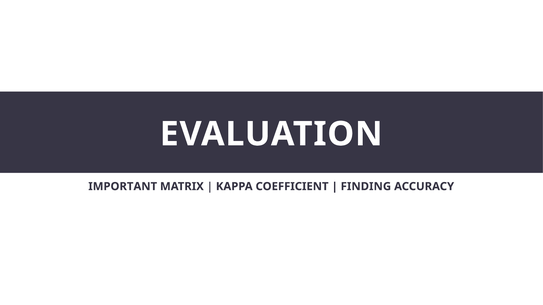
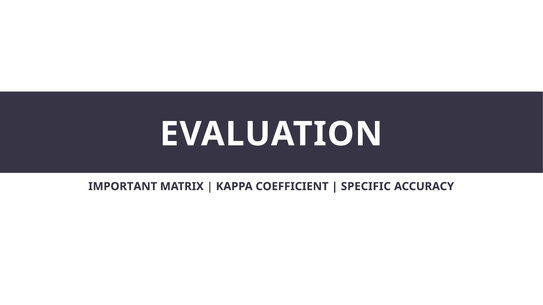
FINDING: FINDING -> SPECIFIC (366, 187)
